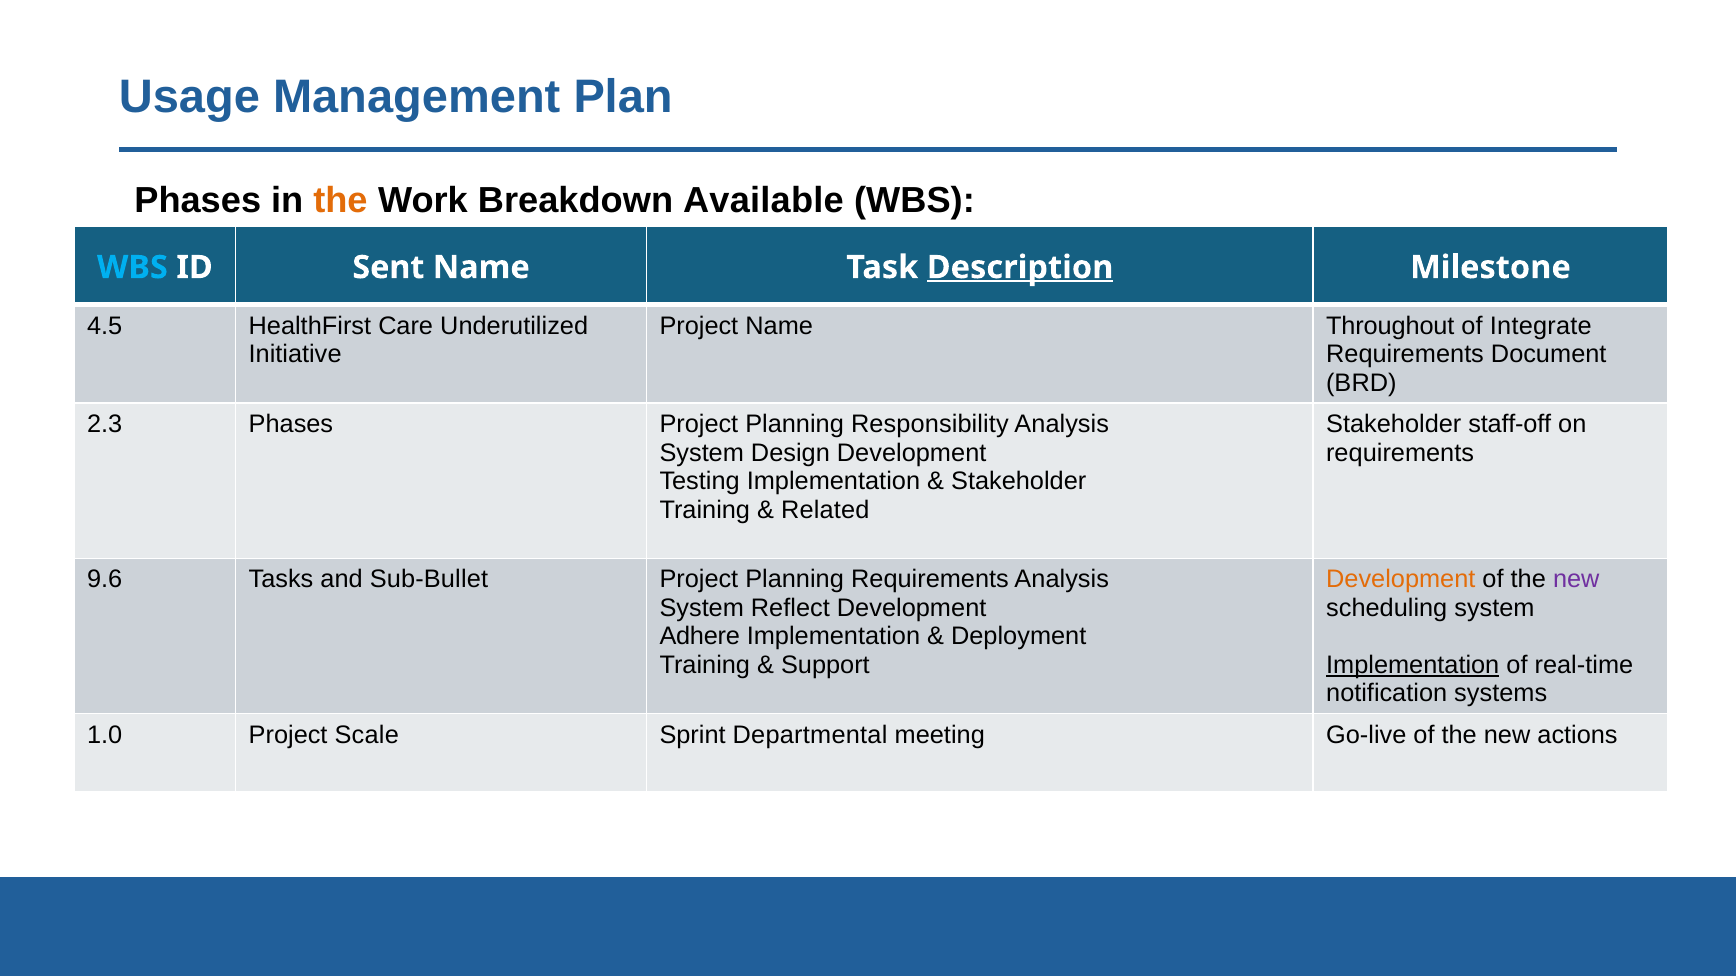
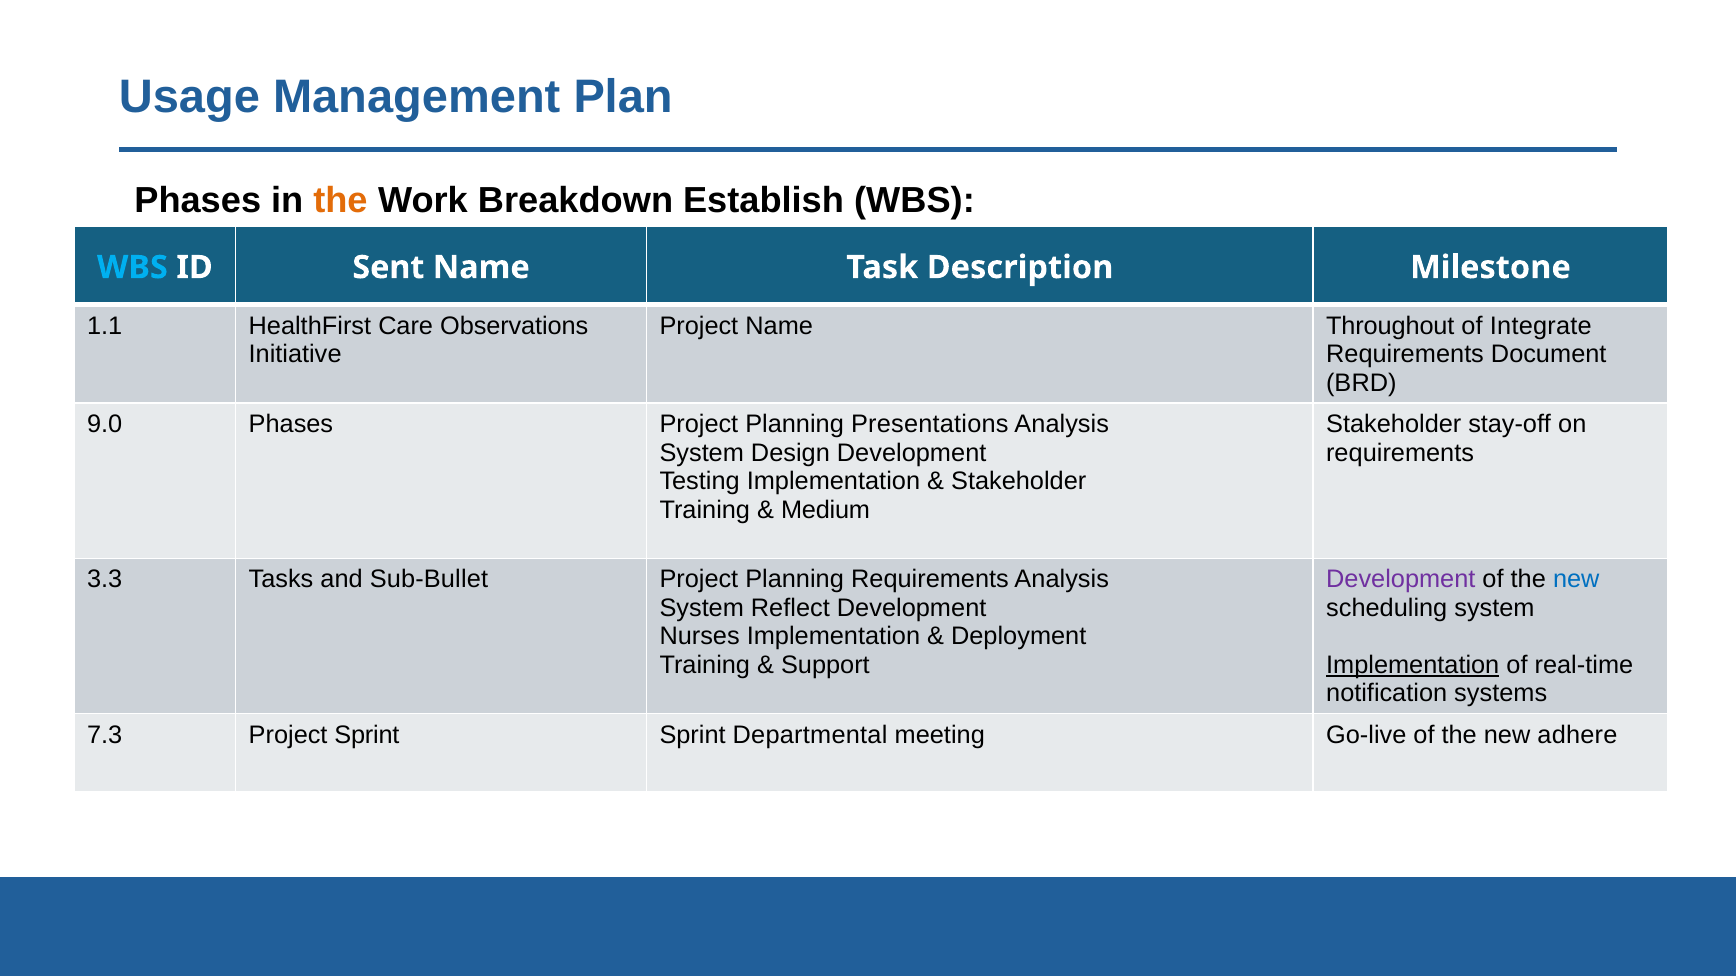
Available: Available -> Establish (764, 201)
Description underline: present -> none (1020, 268)
4.5: 4.5 -> 1.1 (105, 326)
Underutilized: Underutilized -> Observations (514, 326)
2.3: 2.3 -> 9.0 (105, 425)
Responsibility: Responsibility -> Presentations (930, 425)
staff-off: staff-off -> stay-off (1510, 425)
Related: Related -> Medium (826, 510)
9.6: 9.6 -> 3.3 (105, 580)
Development colour: orange -> purple (1401, 580)
new colour: purple -> blue (1576, 580)
Adhere: Adhere -> Nurses (700, 637)
1.0: 1.0 -> 7.3 (105, 735)
Project Scale: Scale -> Sprint (367, 735)
actions: actions -> adhere (1577, 735)
